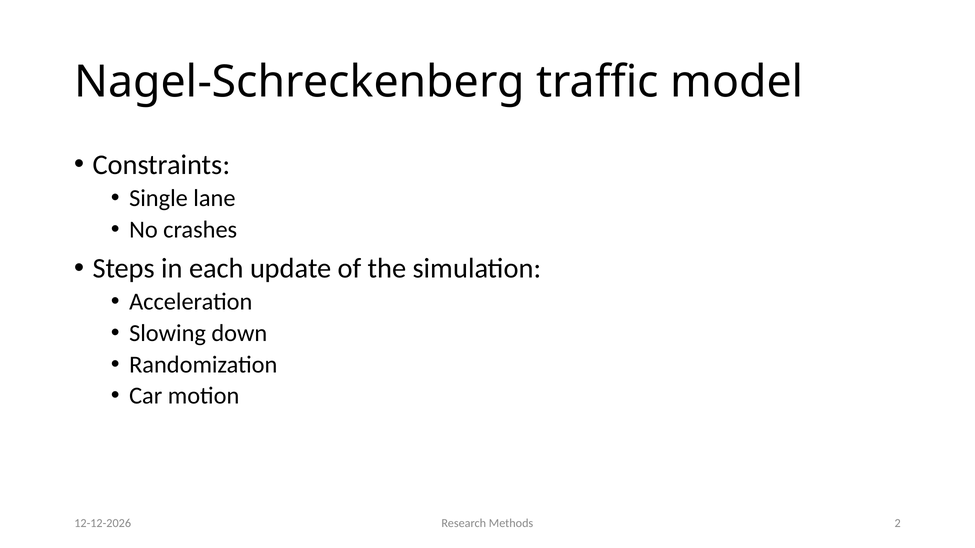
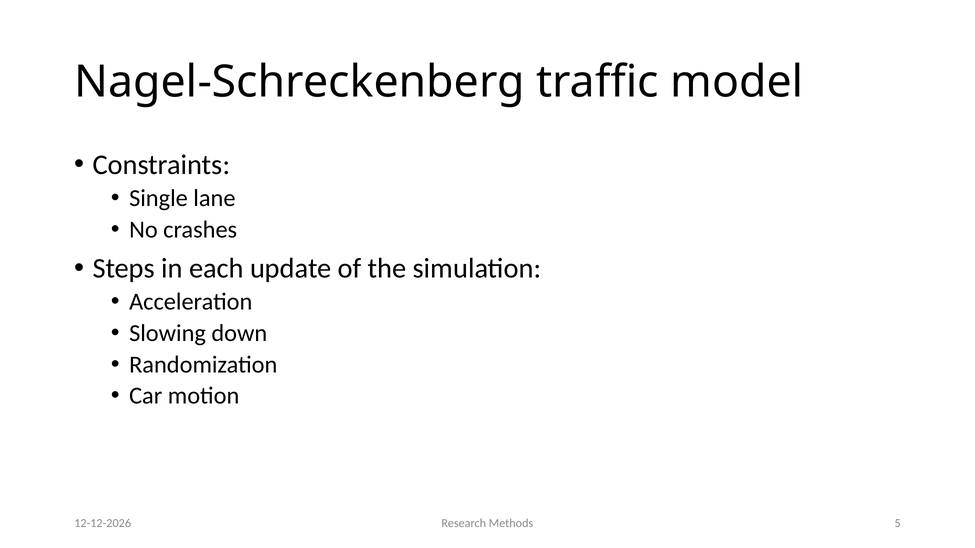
2: 2 -> 5 (898, 524)
